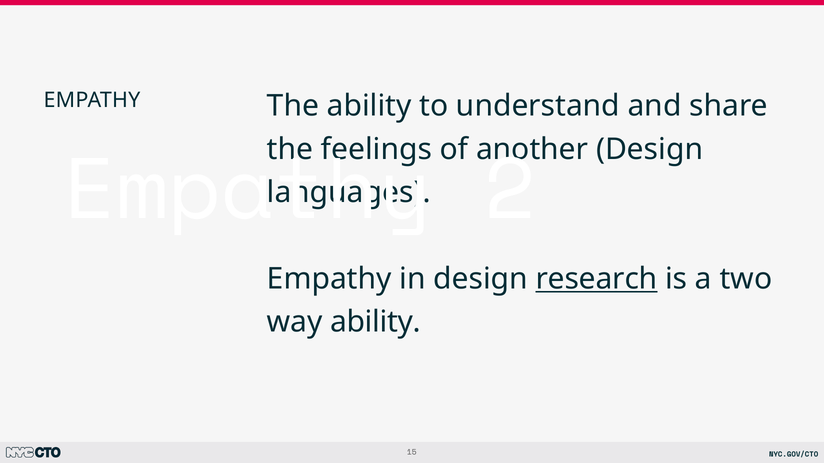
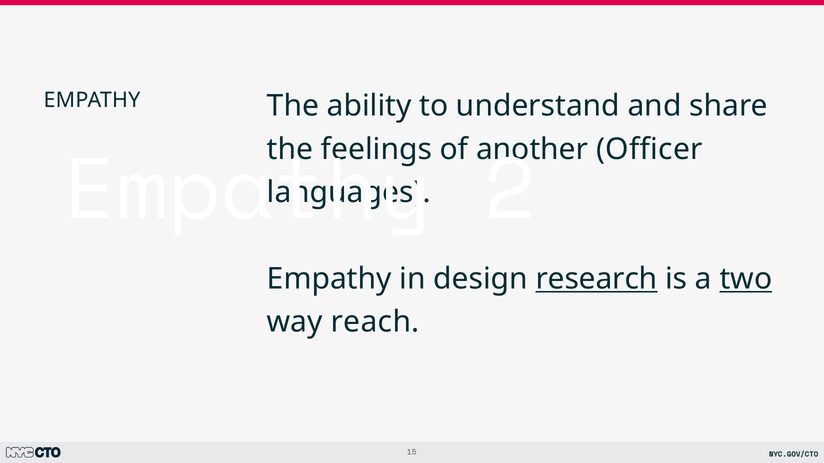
another Design: Design -> Officer (649, 149)
two underline: none -> present (746, 279)
way ability: ability -> reach (375, 322)
